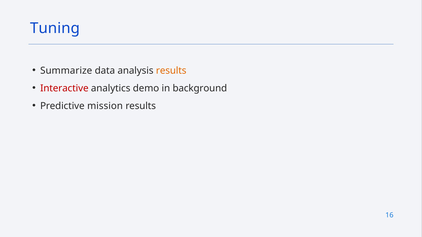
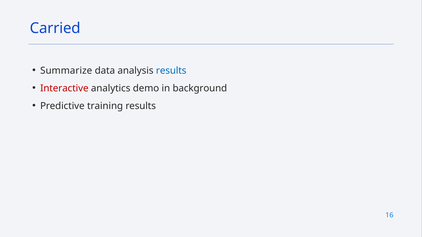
Tuning: Tuning -> Carried (55, 28)
results colour: orange -> blue (171, 71)
mission: mission -> training (105, 106)
